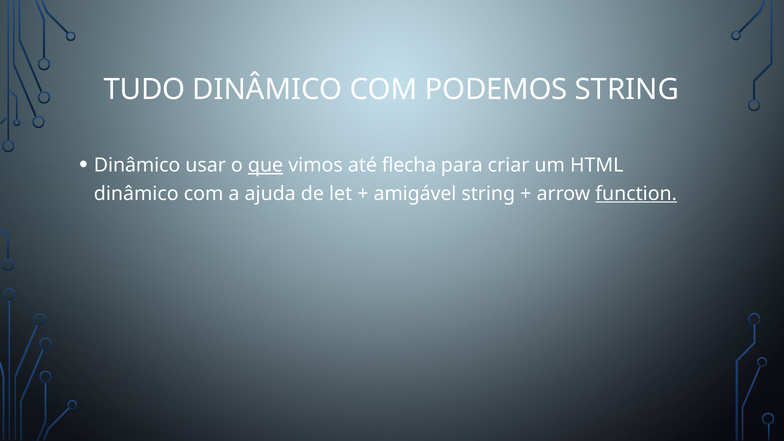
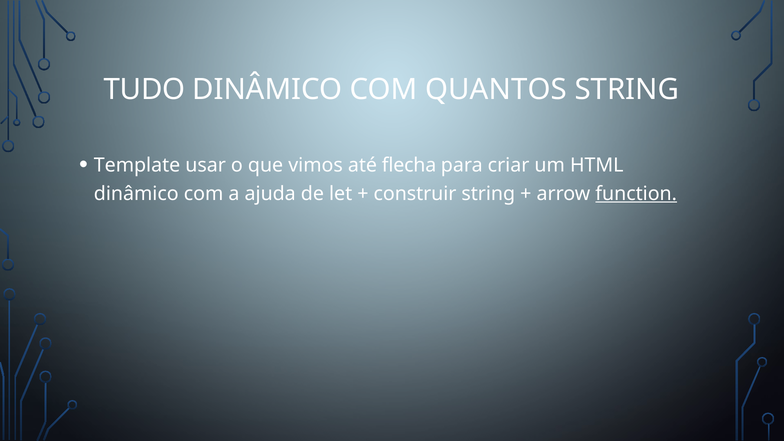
PODEMOS: PODEMOS -> QUANTOS (496, 89)
Dinâmico: Dinâmico -> Template (137, 165)
que underline: present -> none (266, 165)
amigável: amigável -> construir (415, 194)
